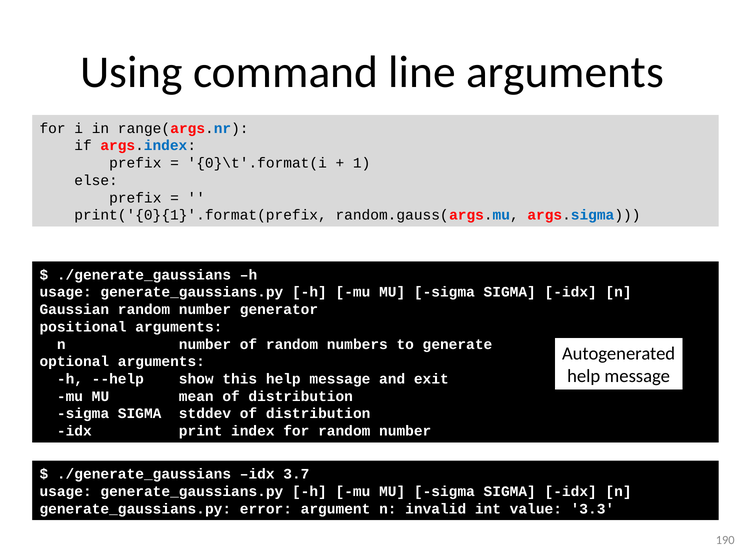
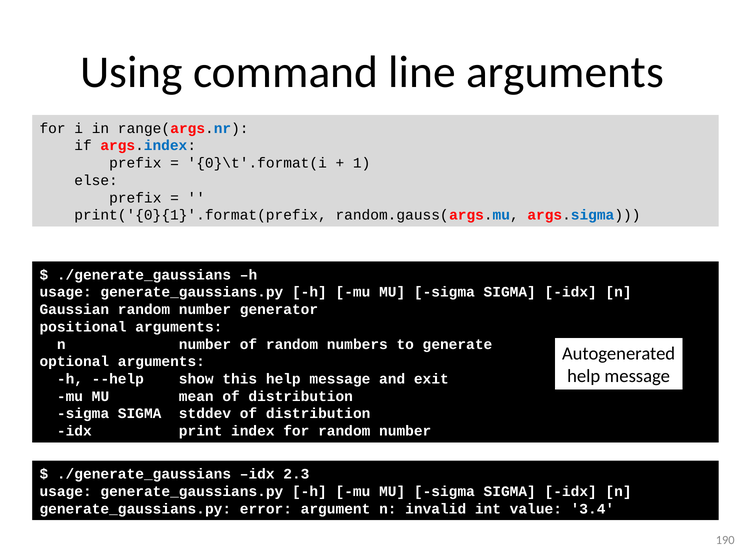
3.7: 3.7 -> 2.3 (296, 475)
3.3: 3.3 -> 3.4 (592, 509)
